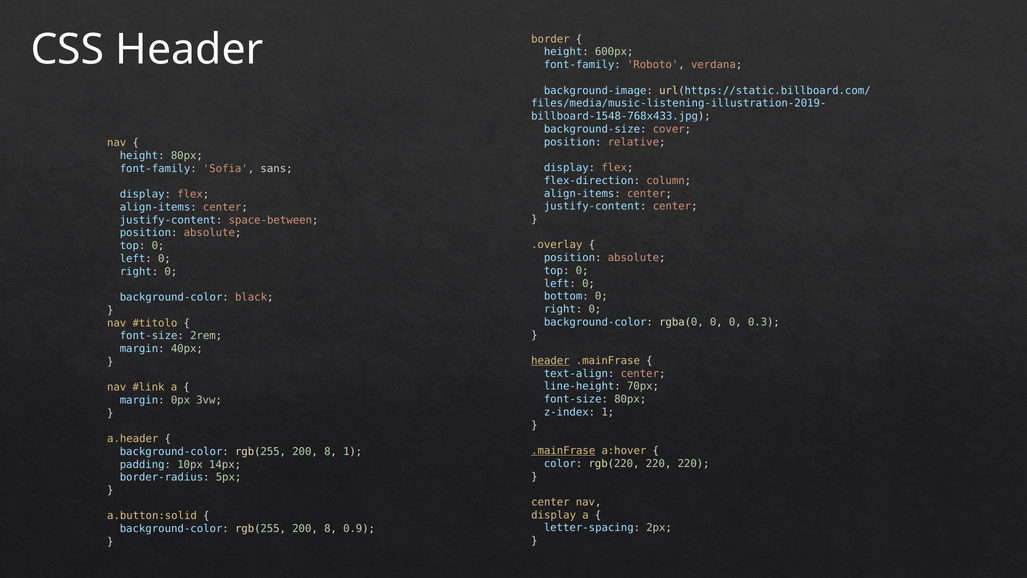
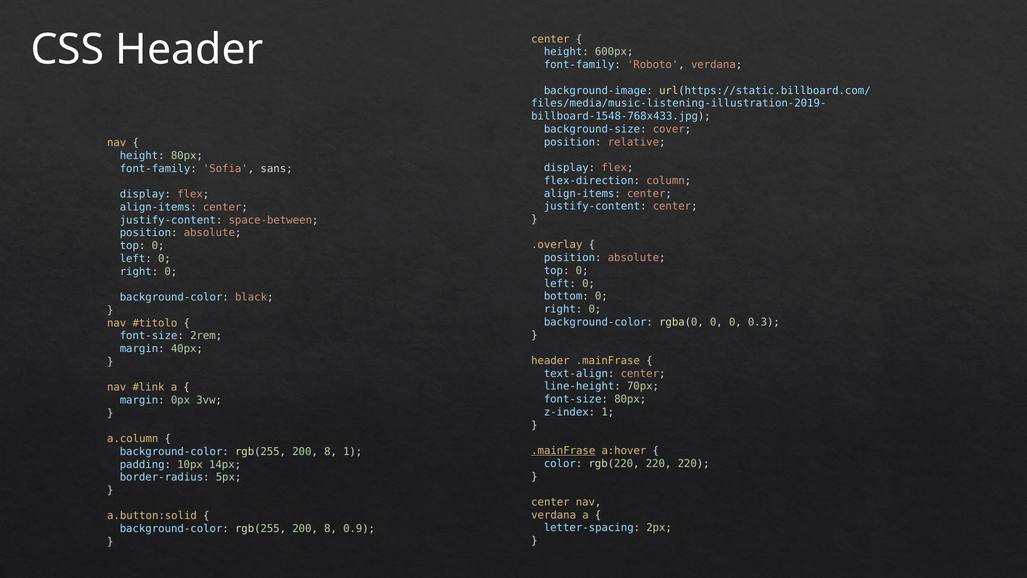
border: border -> center (550, 39)
header underline: present -> none (550, 361)
a.header: a.header -> a.column (133, 439)
display: display -> verdana (554, 515)
